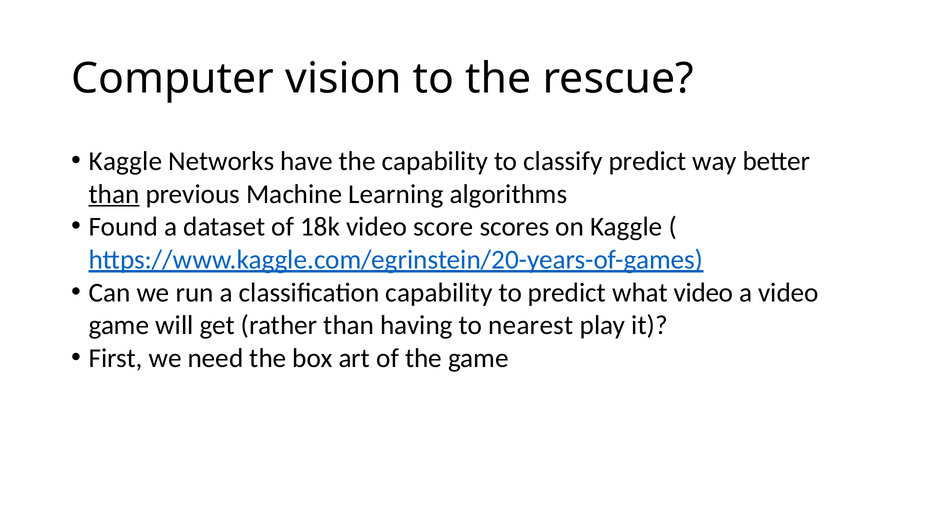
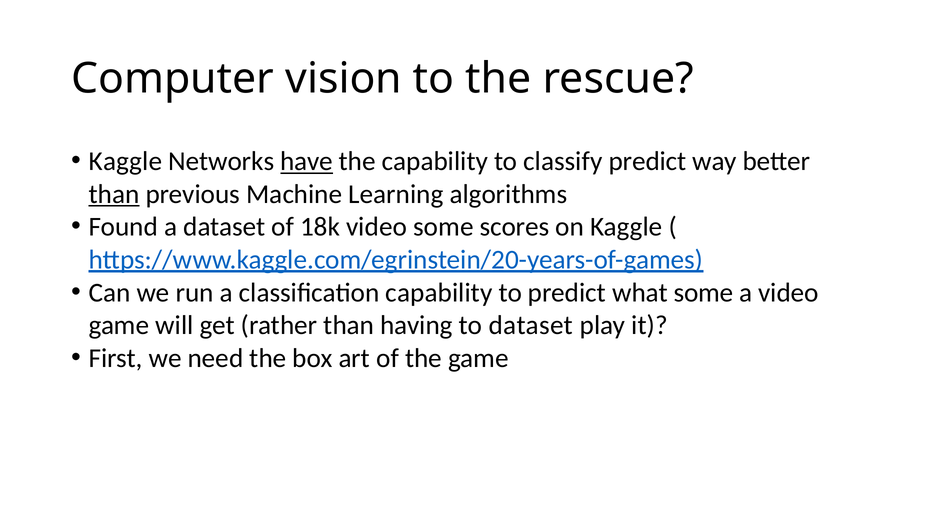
have underline: none -> present (307, 162)
video score: score -> some (443, 227)
what video: video -> some (703, 293)
to nearest: nearest -> dataset (531, 326)
